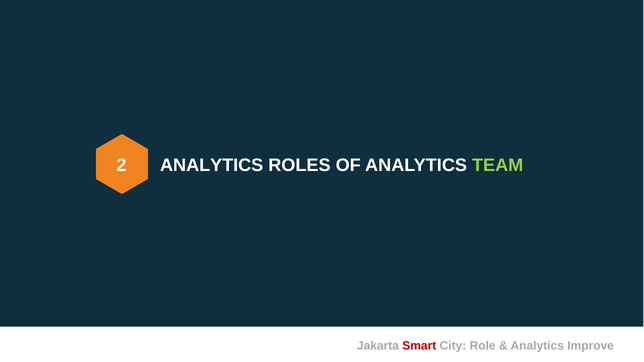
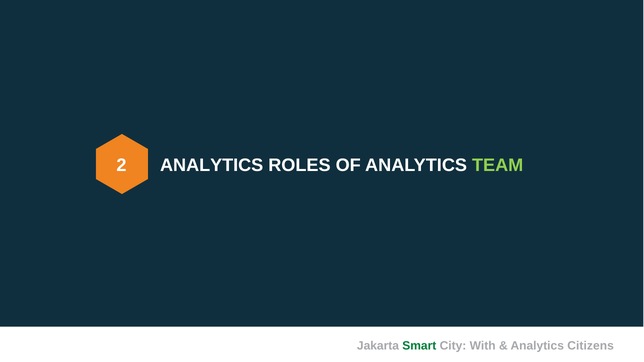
Smart colour: red -> green (419, 346)
Role: Role -> With (483, 346)
Improve: Improve -> Citizens (591, 346)
